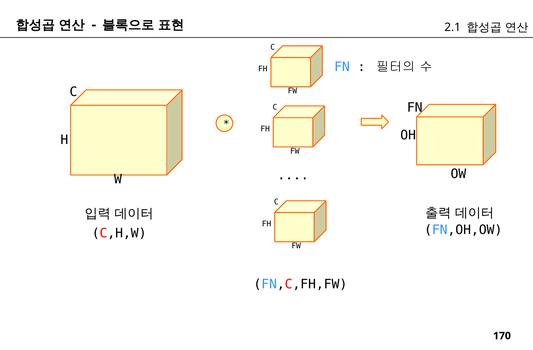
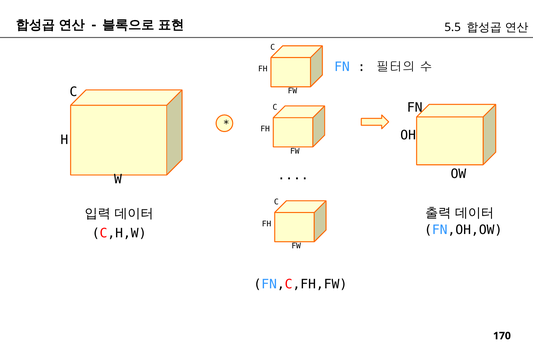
2.1: 2.1 -> 5.5 (453, 27)
